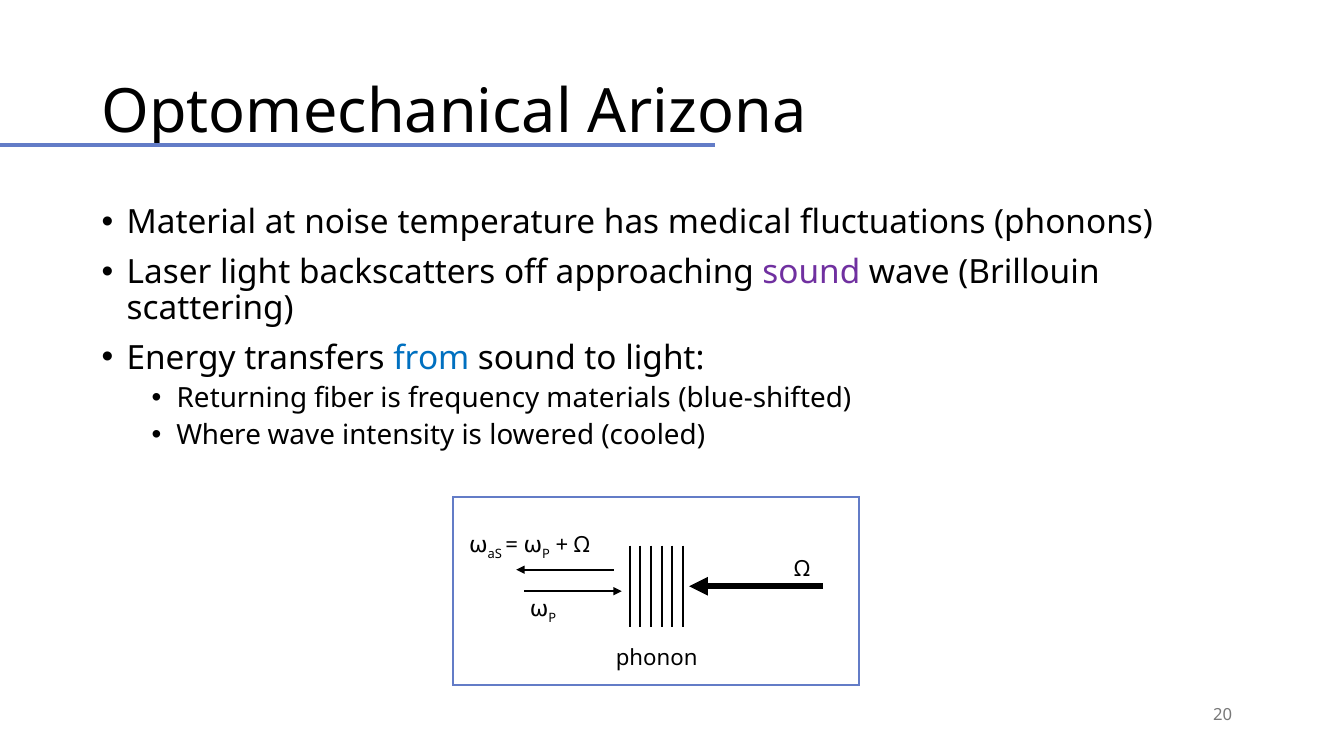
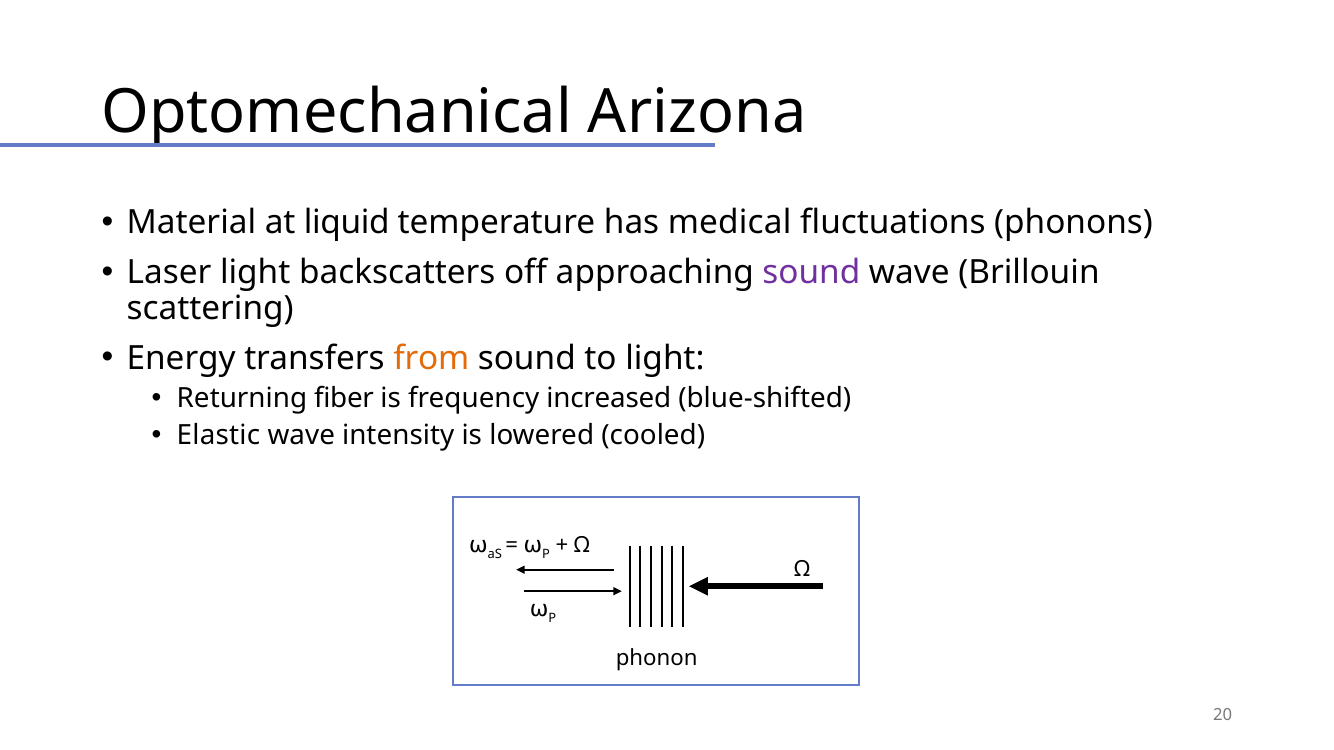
noise: noise -> liquid (347, 223)
from colour: blue -> orange (431, 358)
materials: materials -> increased (609, 398)
Where: Where -> Elastic (218, 435)
